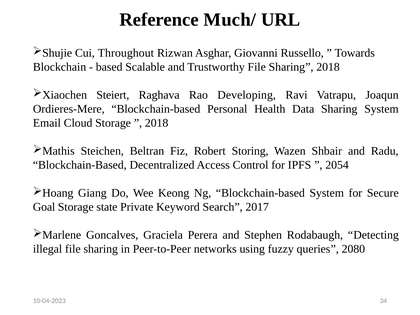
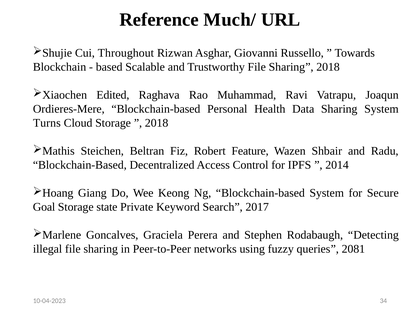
Steiert: Steiert -> Edited (113, 95)
Developing: Developing -> Muhammad (247, 95)
Email: Email -> Turns (47, 123)
Storing: Storing -> Feature (250, 151)
2054: 2054 -> 2014 (337, 165)
2080: 2080 -> 2081 (353, 249)
